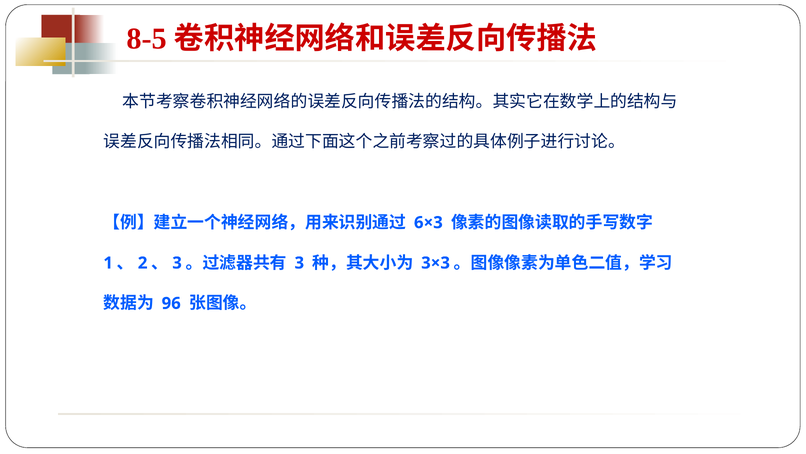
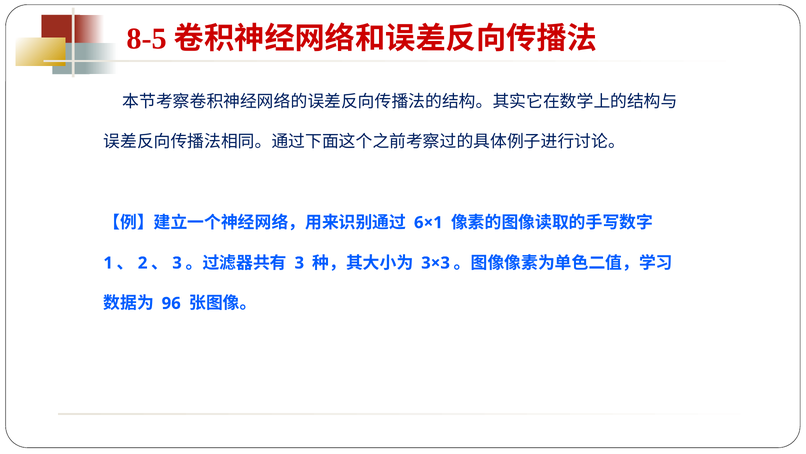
6×3: 6×3 -> 6×1 (428, 222)
